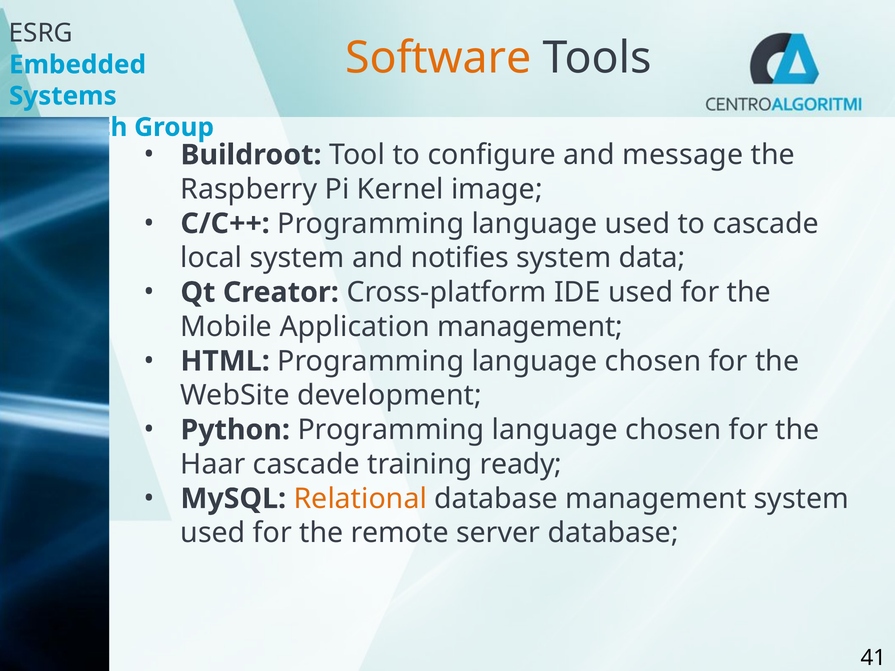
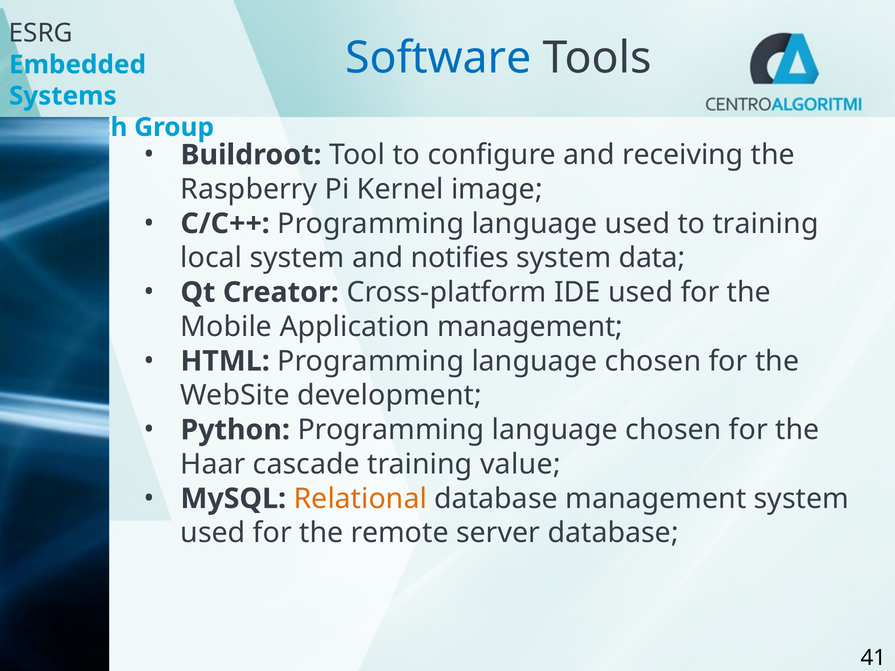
Software colour: orange -> blue (438, 58)
message: message -> receiving (683, 155)
to cascade: cascade -> training (766, 224)
ready: ready -> value (521, 464)
